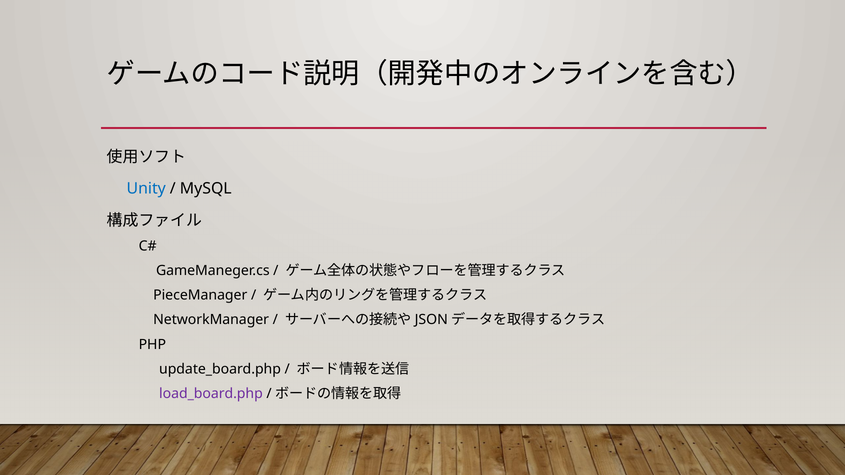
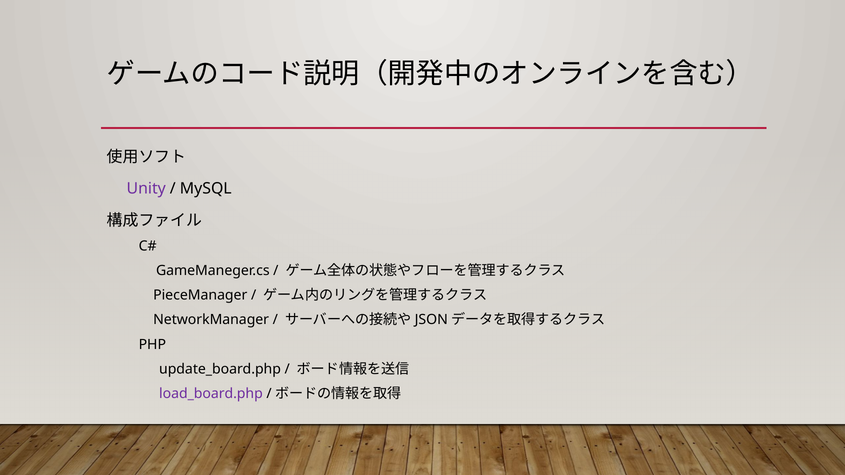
Unity colour: blue -> purple (146, 189)
